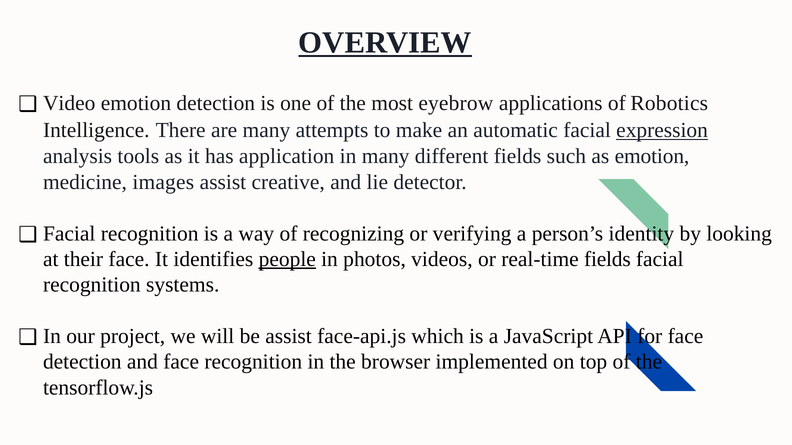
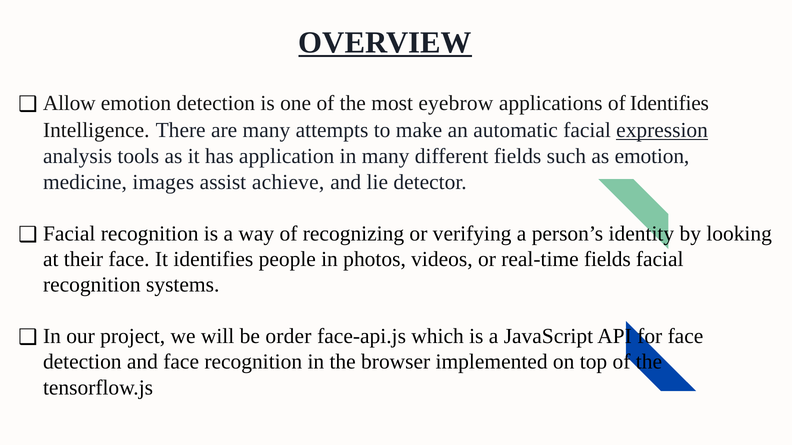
Video: Video -> Allow (69, 103)
of Robotics: Robotics -> Identifies (669, 103)
creative: creative -> achieve (288, 182)
people underline: present -> none (287, 259)
be assist: assist -> order (288, 337)
